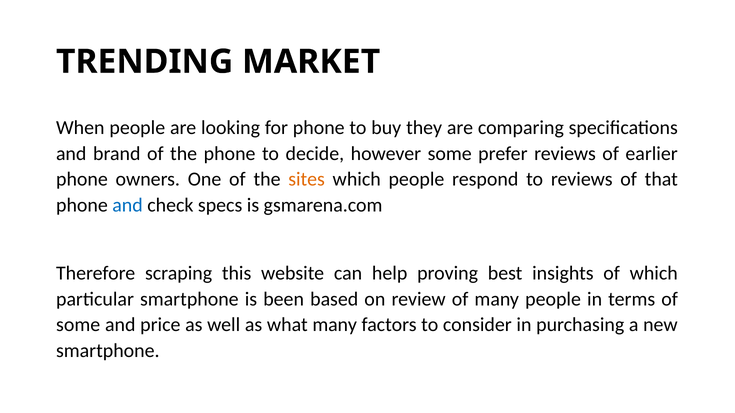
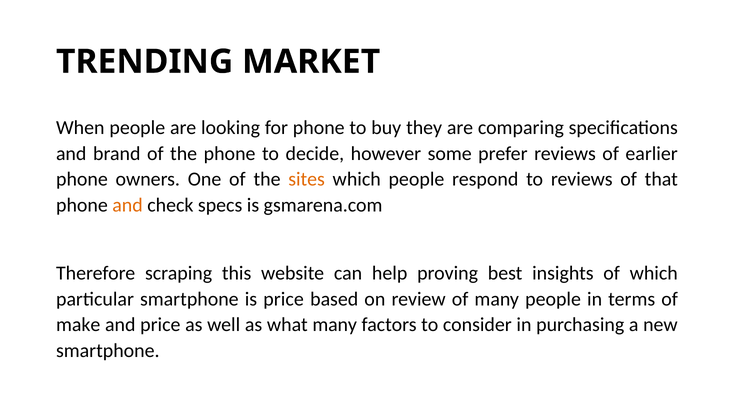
and colour: blue -> orange (128, 205)
is been: been -> price (284, 299)
some: some -> make (78, 325)
